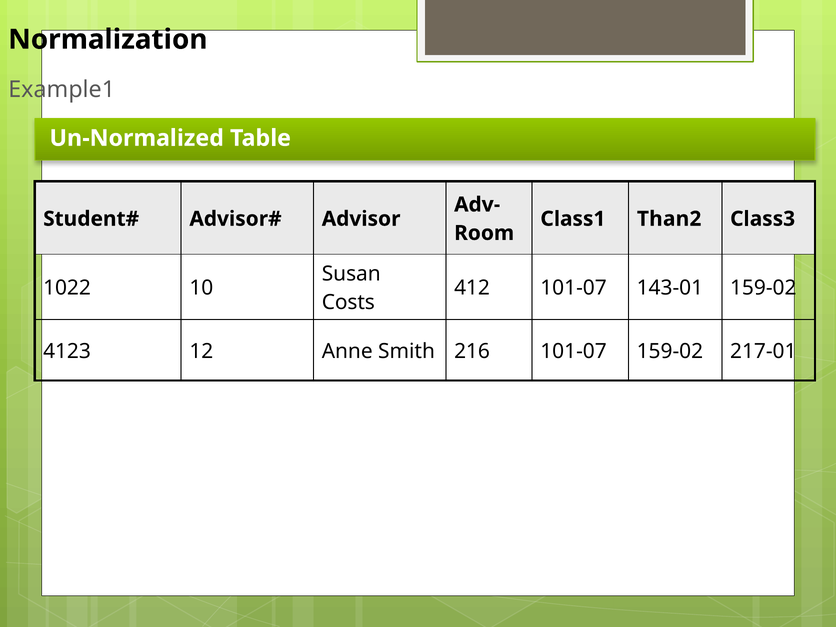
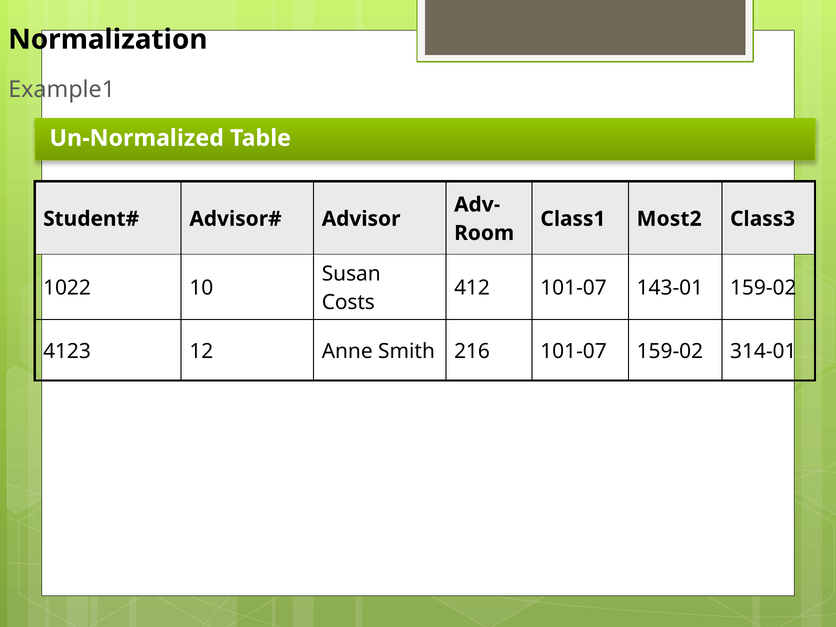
Than2: Than2 -> Most2 (669, 219)
217-01: 217-01 -> 314-01 (763, 351)
